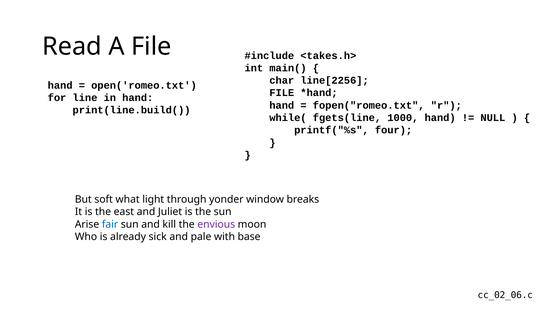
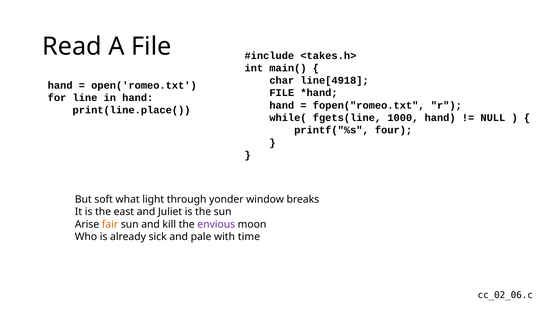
line[2256: line[2256 -> line[4918 (335, 80)
print(line.build(: print(line.build( -> print(line.place( (132, 110)
fair colour: blue -> orange (110, 224)
base: base -> time (249, 236)
